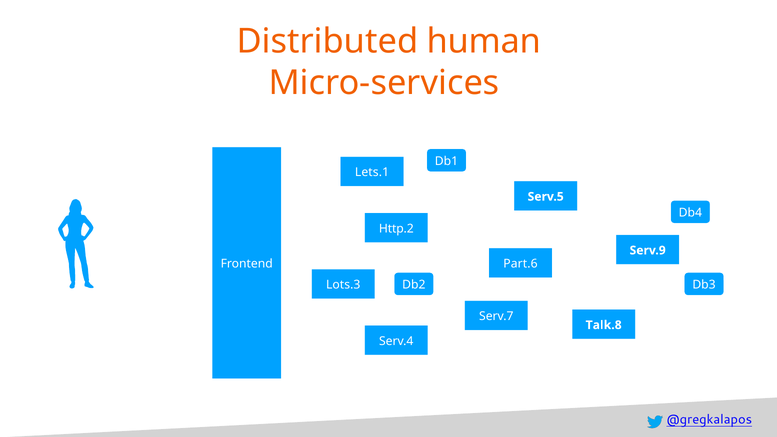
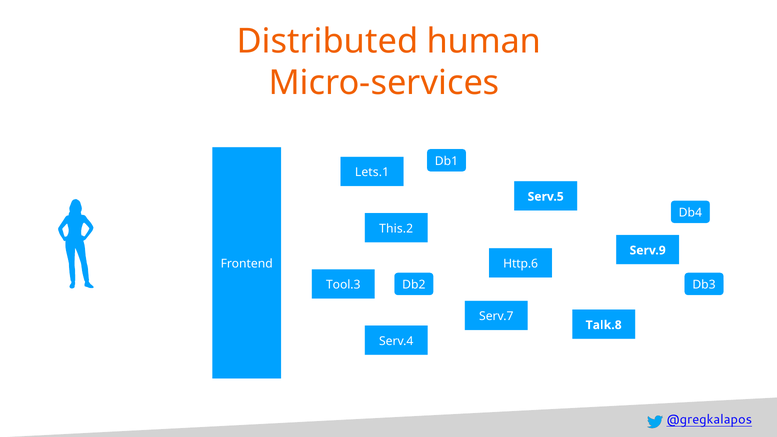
Http.2: Http.2 -> This.2 (396, 229)
Part.6: Part.6 -> Http.6 (521, 264)
Lots.3: Lots.3 -> Tool.3 (343, 285)
